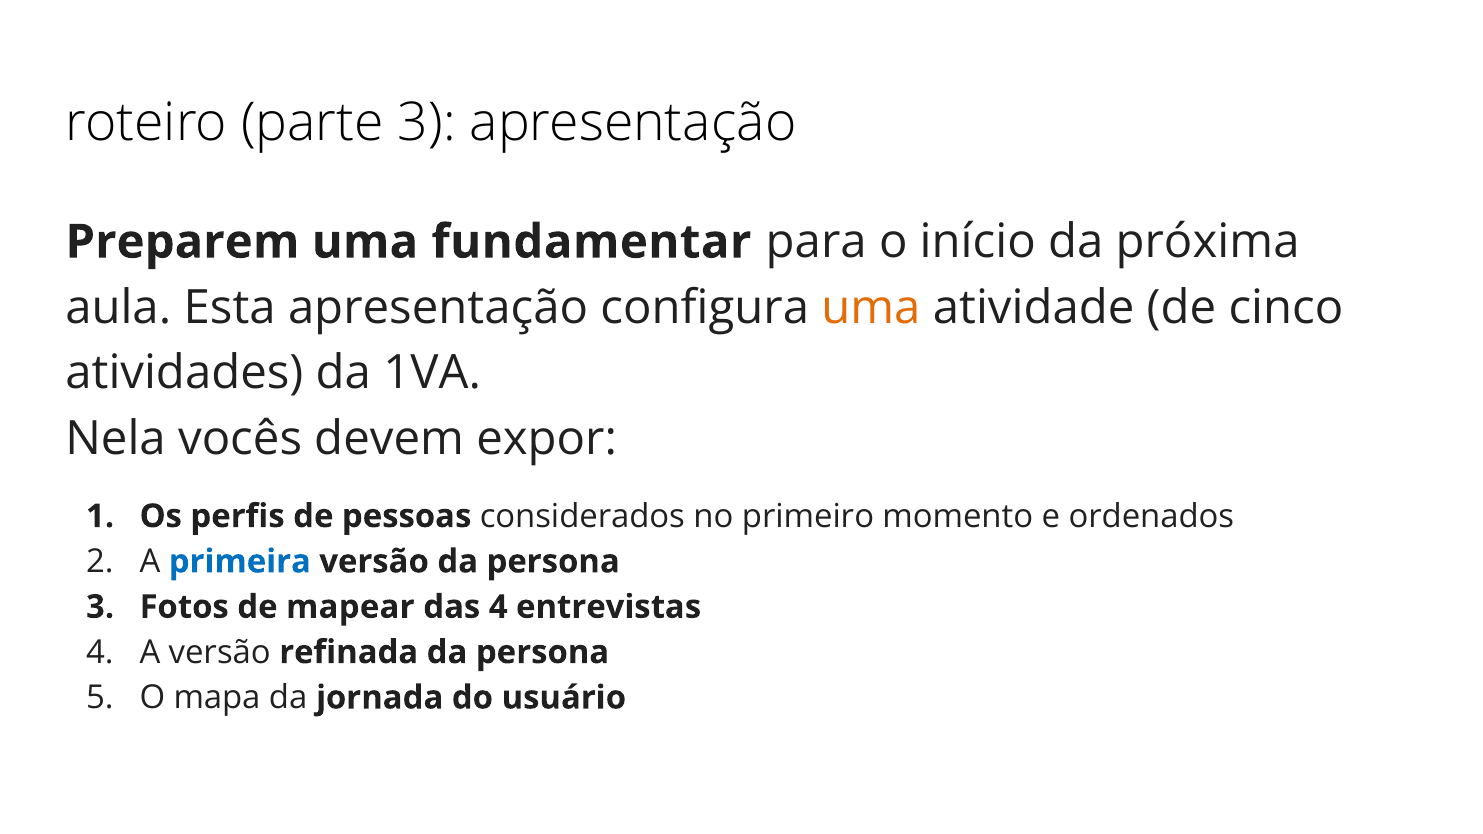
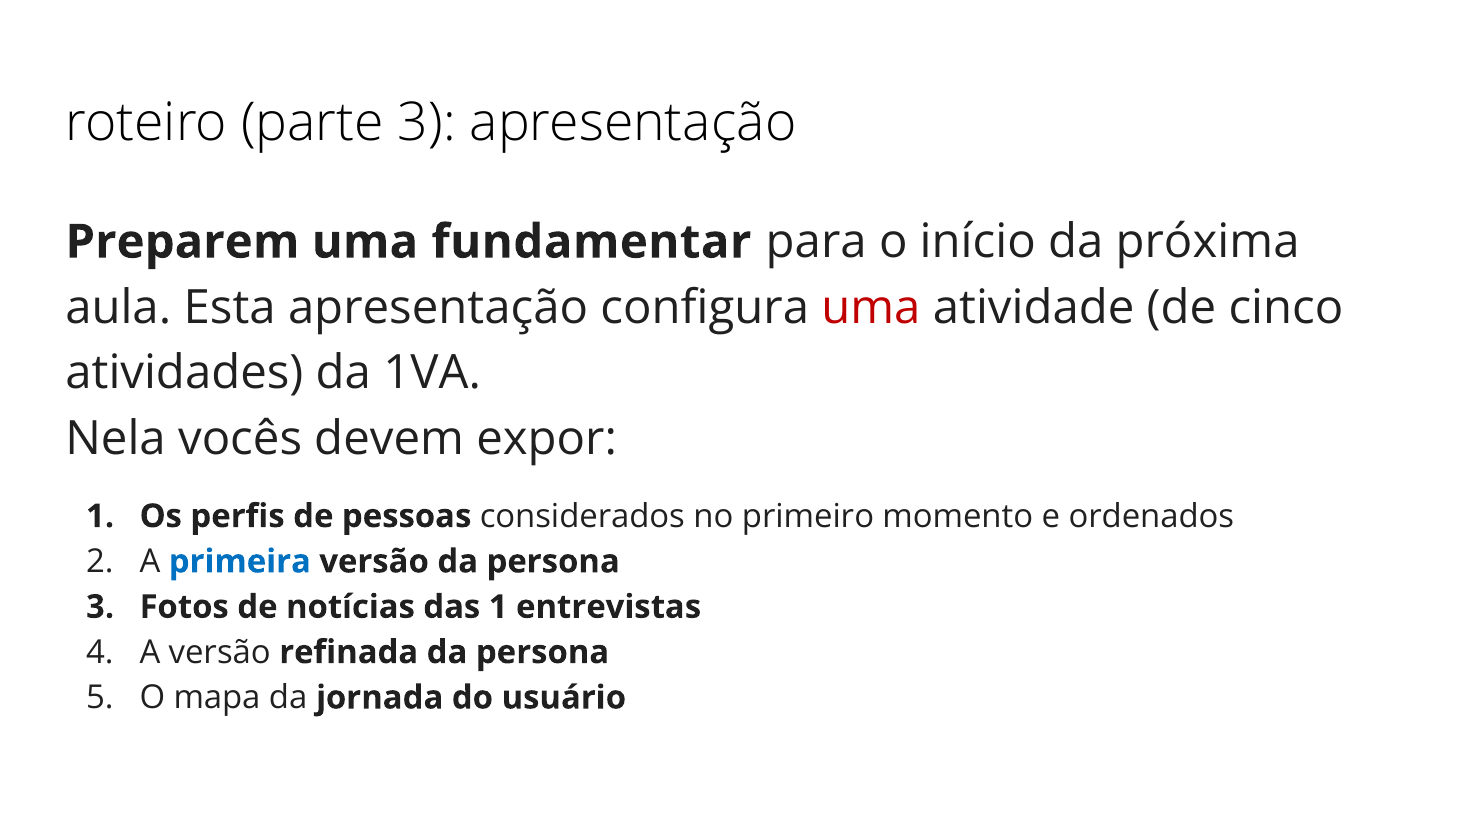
uma colour: orange -> red (871, 308)
mapear: mapear -> notícias (350, 607)
das 4: 4 -> 1 (498, 607)
